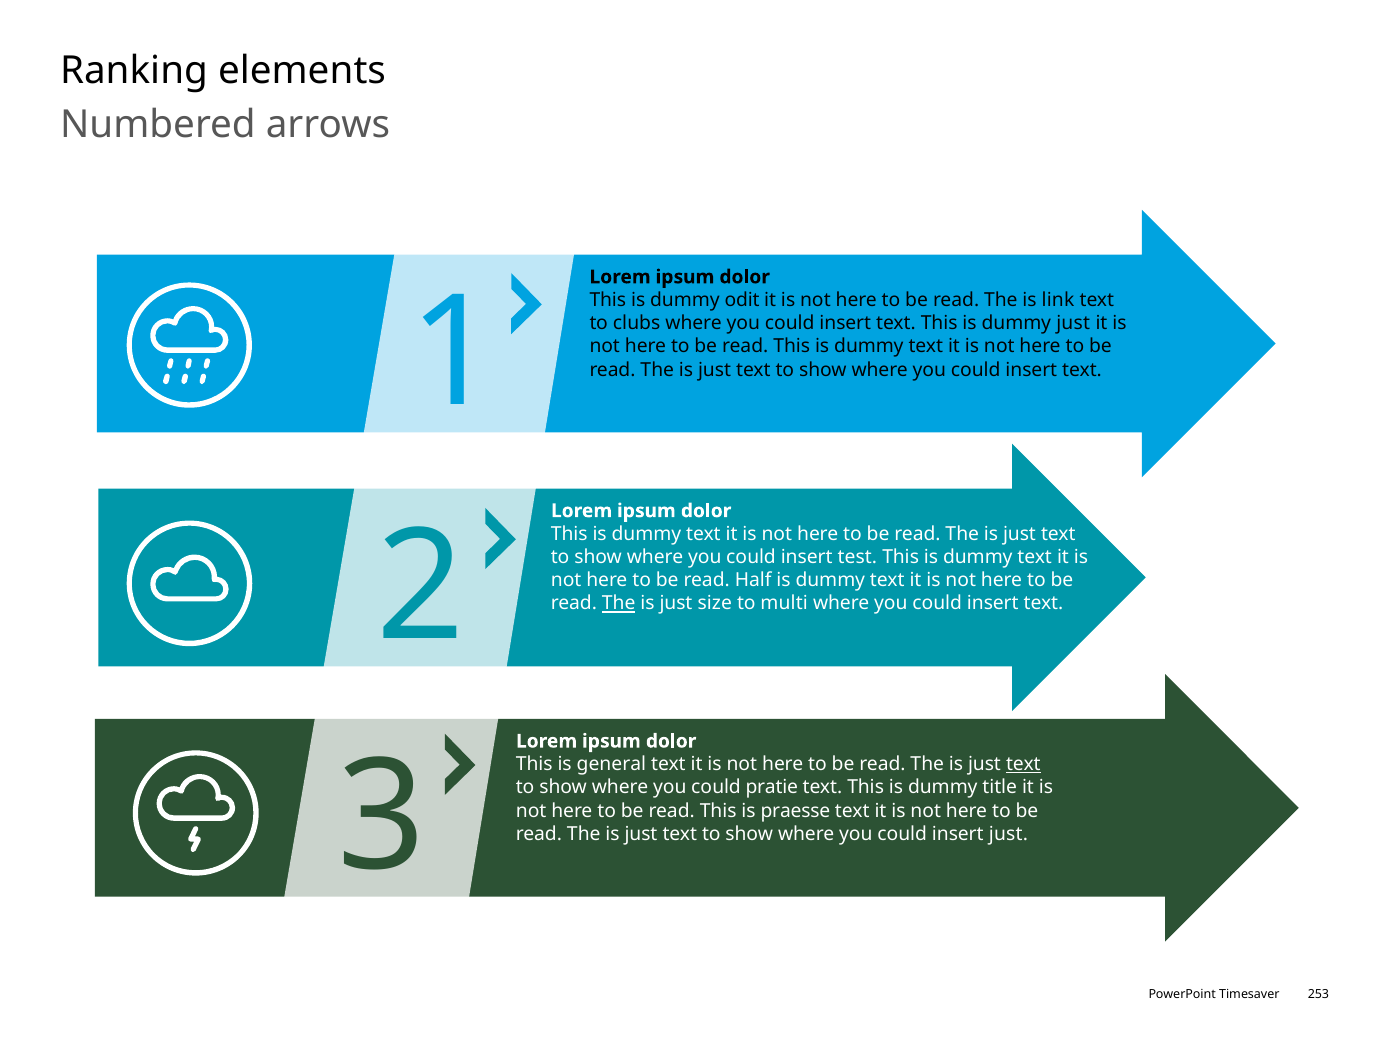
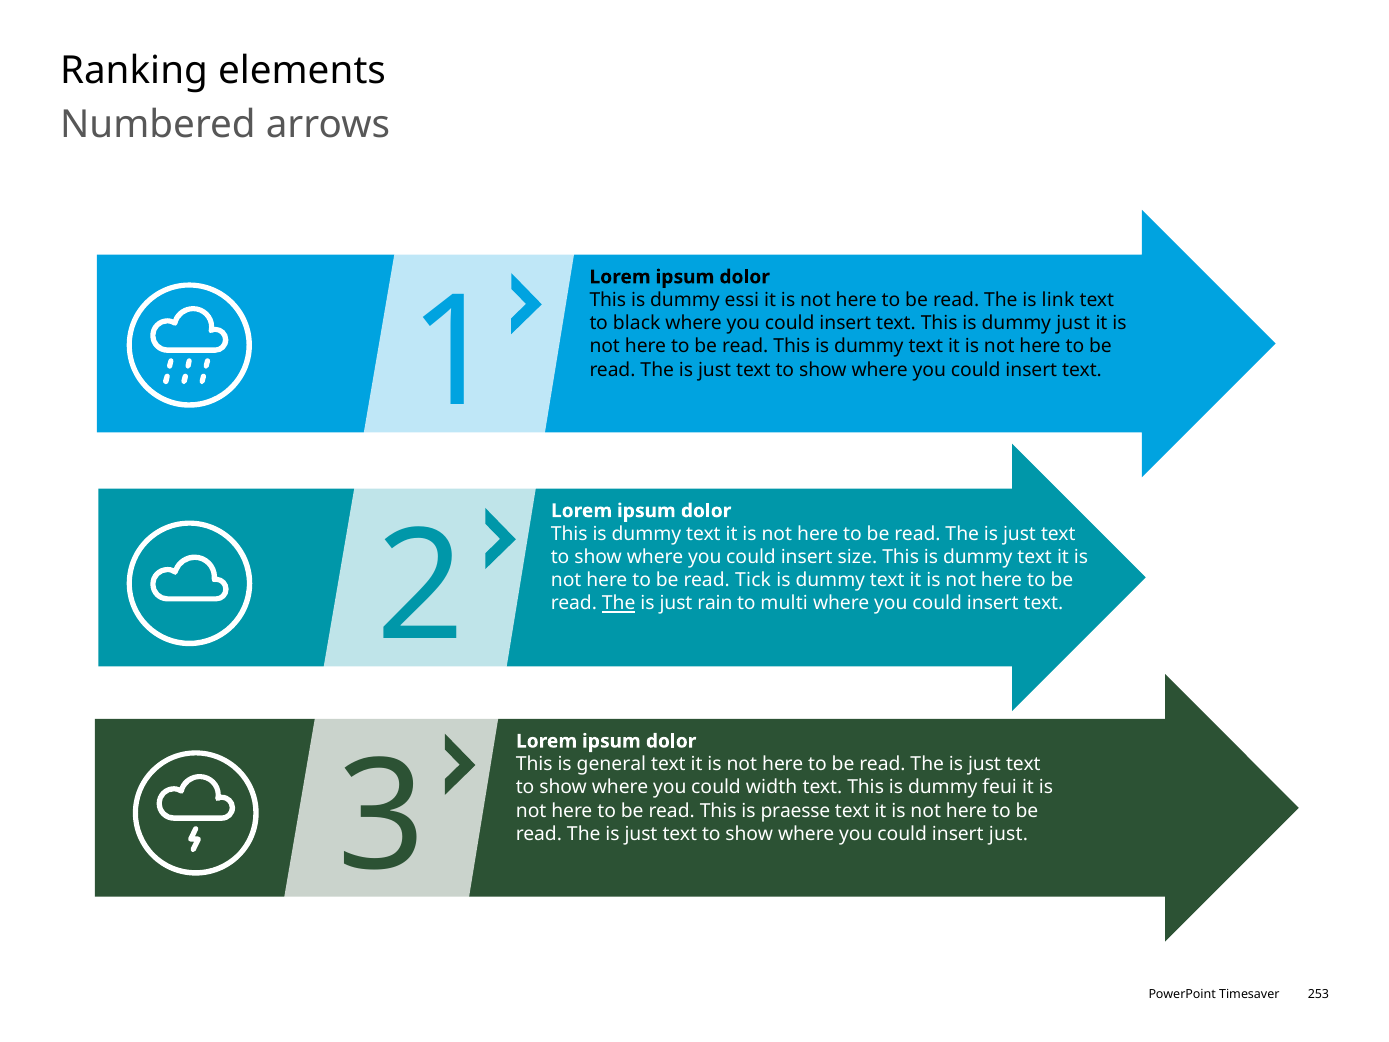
odit: odit -> essi (742, 300)
clubs: clubs -> black (637, 323)
test: test -> size (857, 557)
Half: Half -> Tick (753, 580)
size: size -> rain (715, 603)
text underline: present -> none (1023, 764)
pratie: pratie -> width (772, 787)
title: title -> feui (1000, 787)
